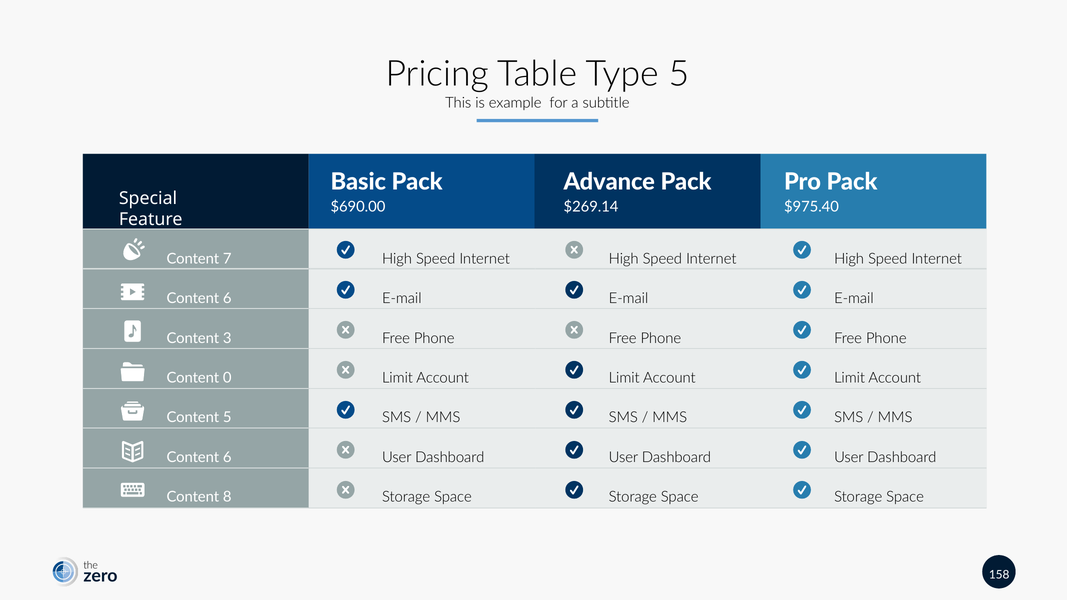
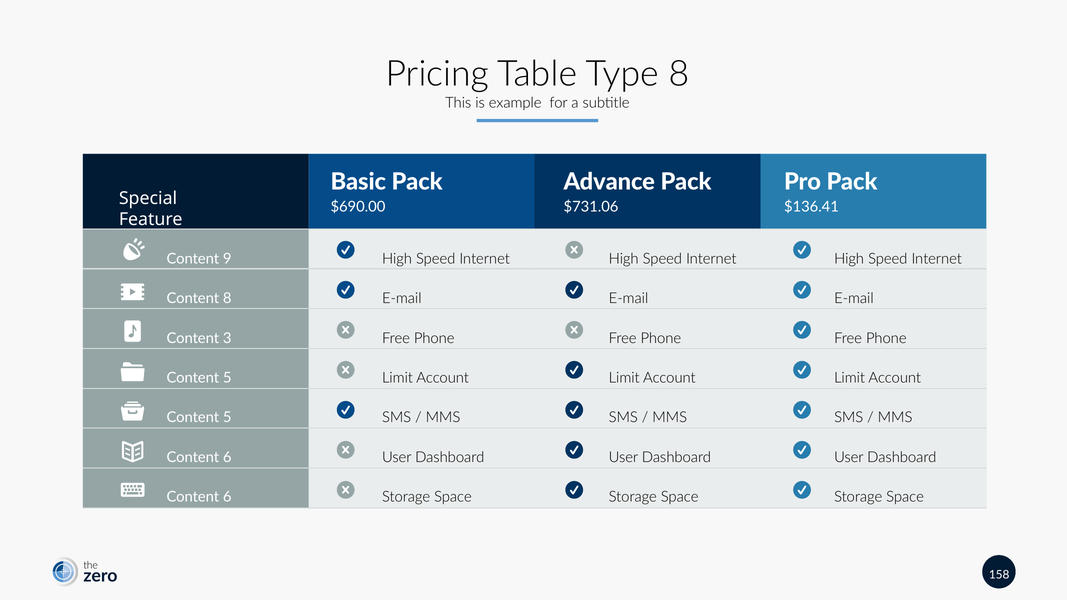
Type 5: 5 -> 8 (679, 74)
$269.14: $269.14 -> $731.06 (591, 207)
$975.40: $975.40 -> $136.41 (811, 207)
7: 7 -> 9 (227, 259)
6: 6 -> 8 (227, 299)
0: 0 -> 5 (227, 378)
8: 8 -> 6 (227, 497)
